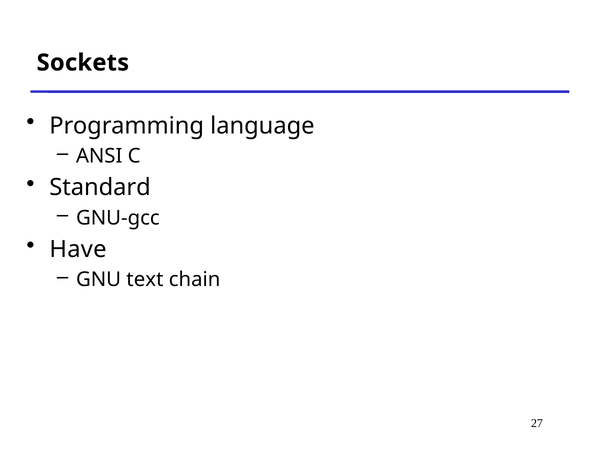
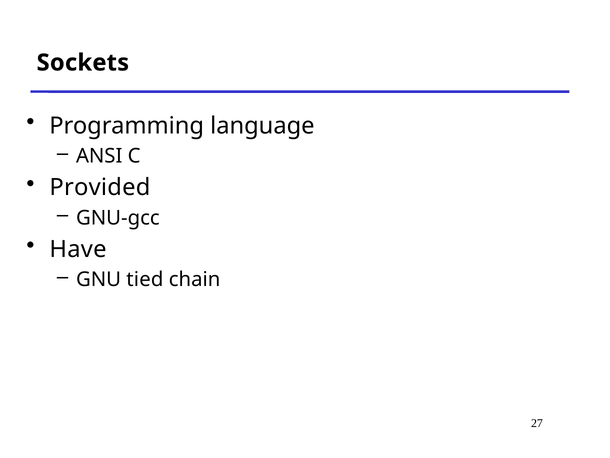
Standard: Standard -> Provided (100, 187)
text: text -> tied (145, 279)
